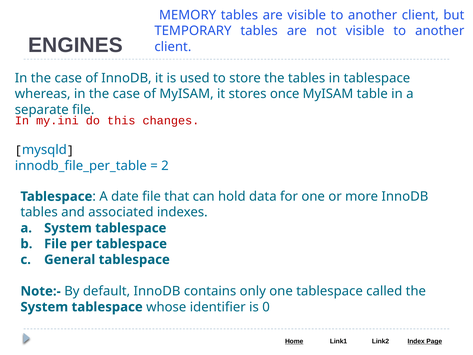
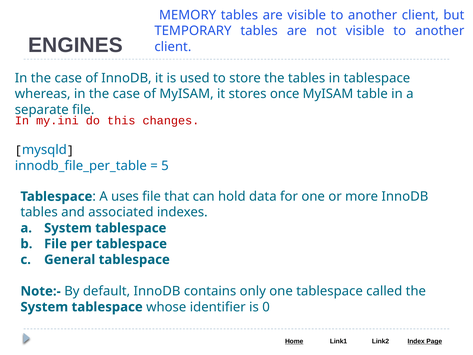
2: 2 -> 5 (165, 166)
date: date -> uses (125, 196)
